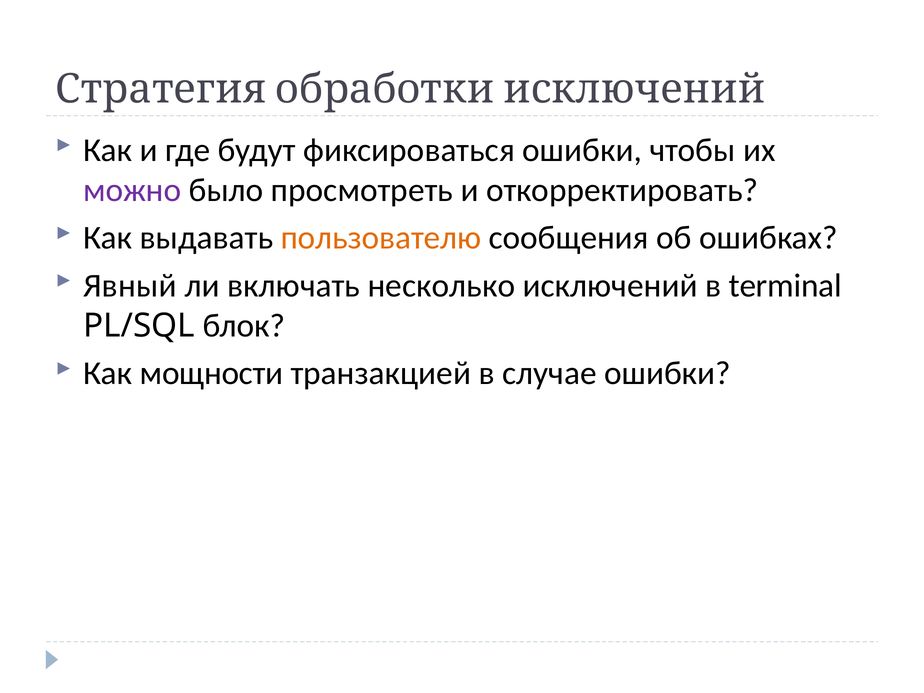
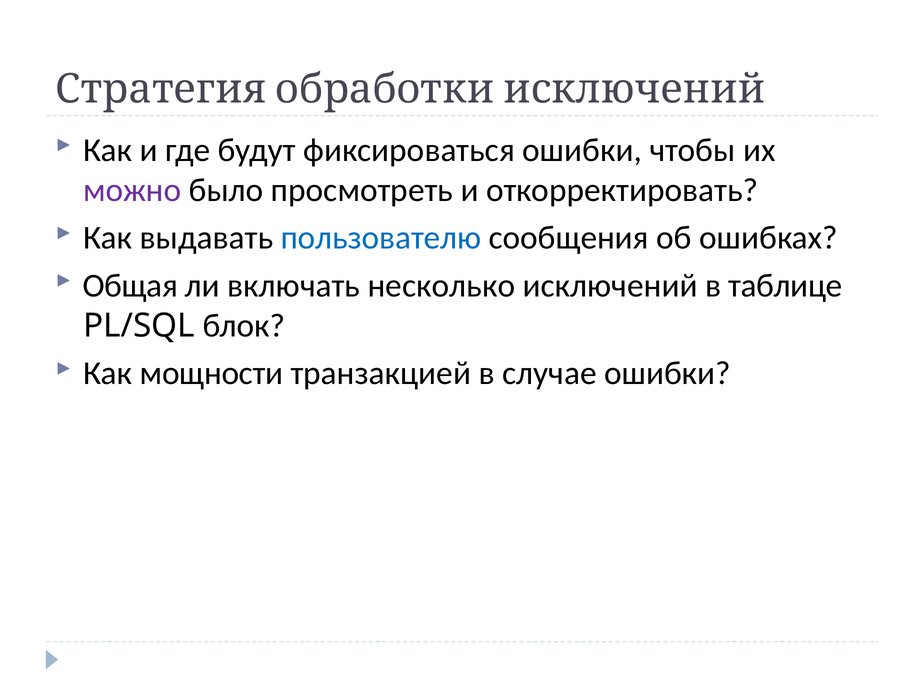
пользователю colour: orange -> blue (381, 238)
Явный: Явный -> Общая (130, 286)
terminal: terminal -> таблице (785, 286)
